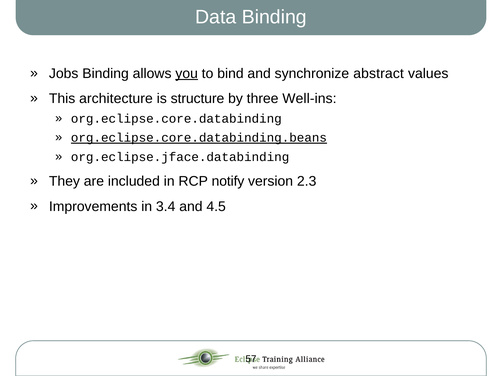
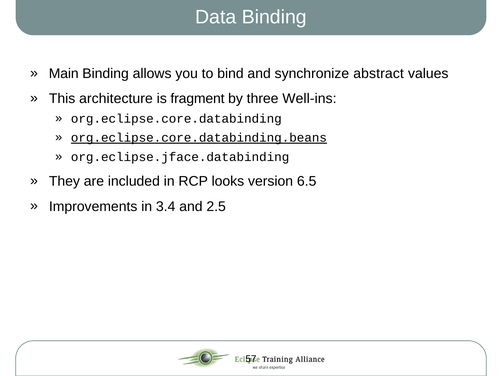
Jobs: Jobs -> Main (64, 74)
you underline: present -> none (187, 74)
structure: structure -> fragment (198, 99)
notify: notify -> looks (228, 182)
2.3: 2.3 -> 6.5 (307, 182)
4.5: 4.5 -> 2.5 (216, 207)
